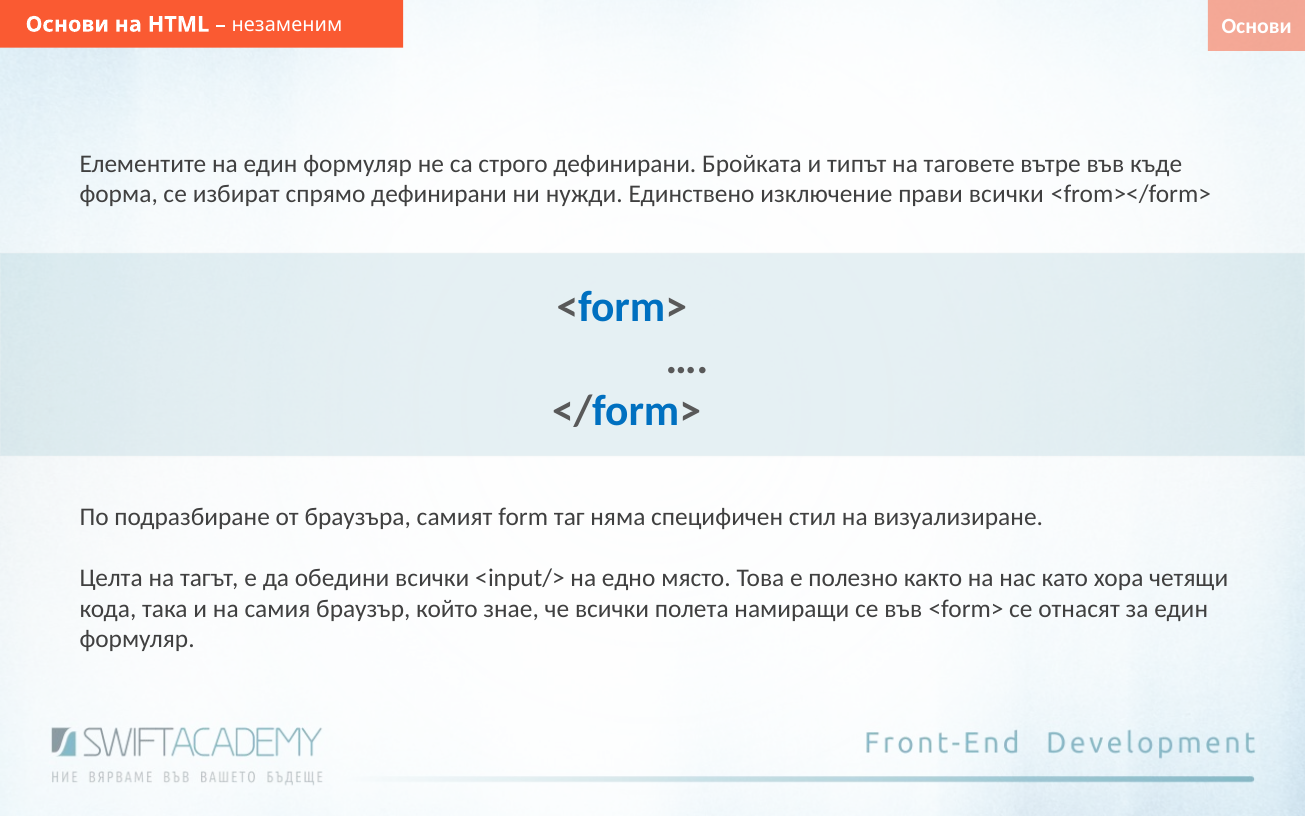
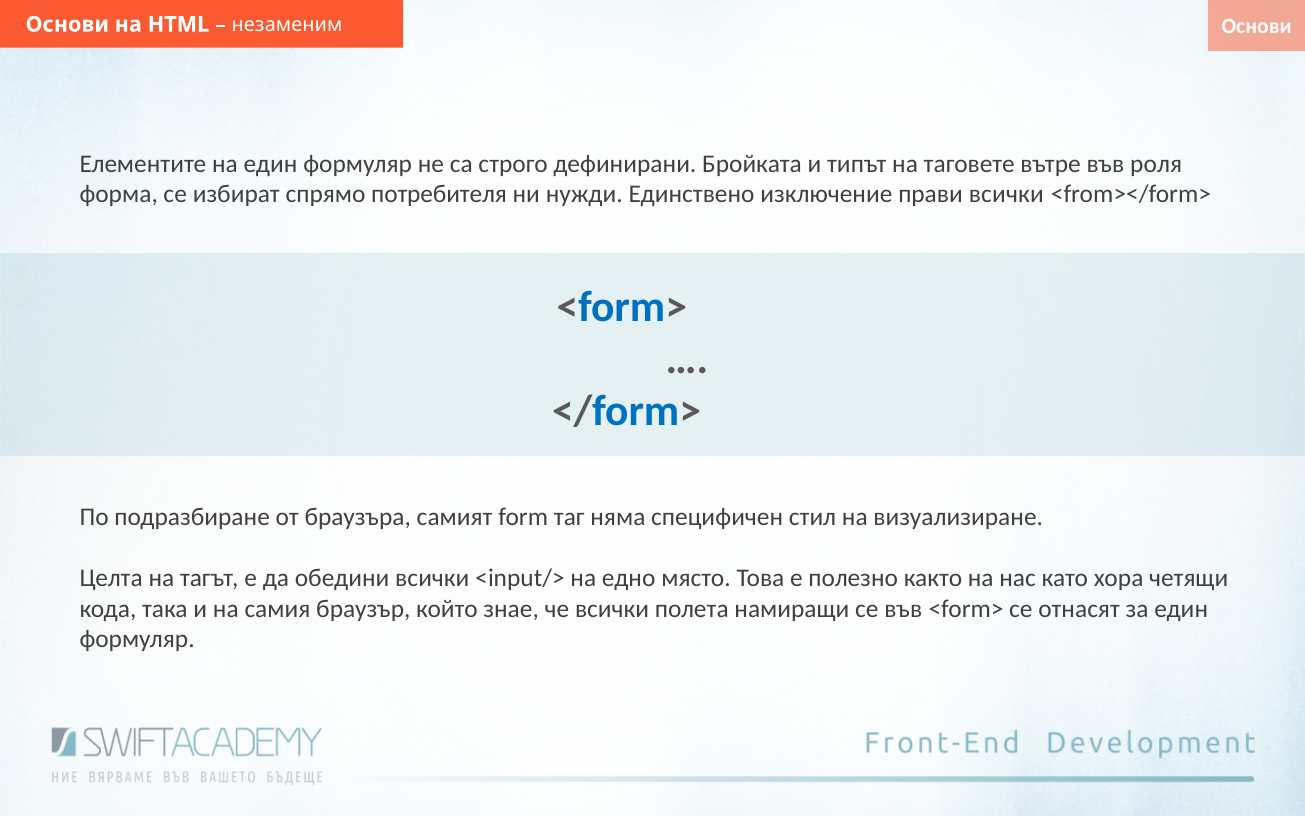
къде: къде -> роля (1156, 164)
спрямо дефинирани: дефинирани -> потребителя (439, 194)
